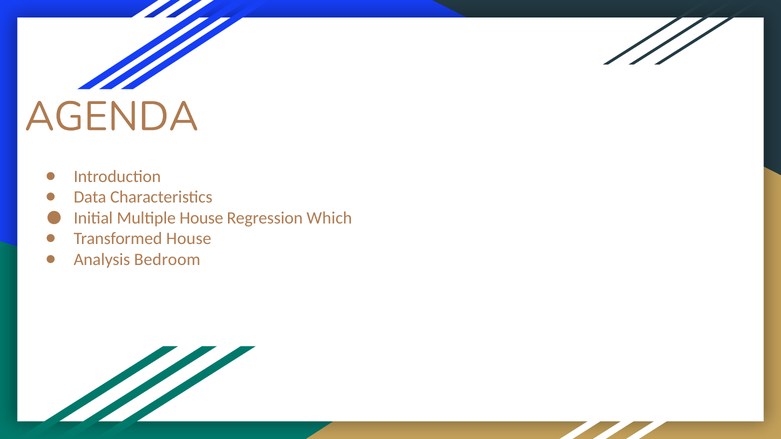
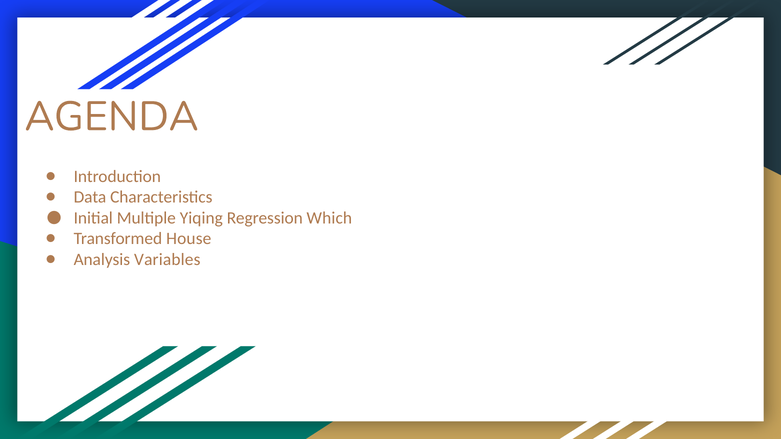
Multiple House: House -> Yiqing (201, 218)
Bedroom: Bedroom -> Variables (167, 260)
